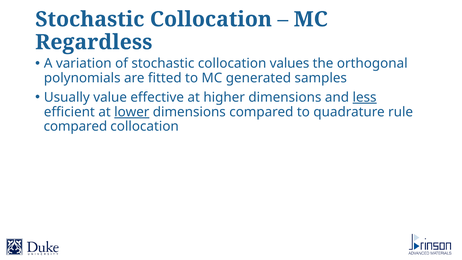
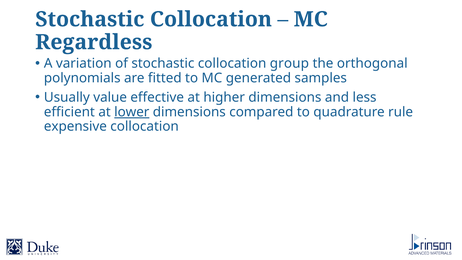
values: values -> group (289, 63)
less underline: present -> none (365, 97)
compared: compared -> expensive (75, 126)
